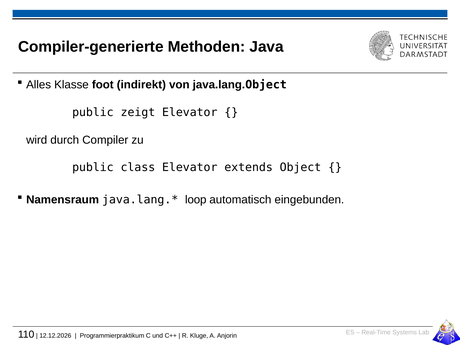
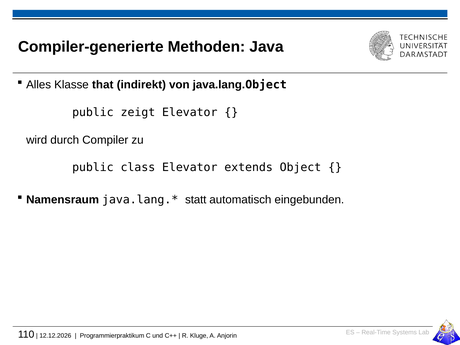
foot: foot -> that (103, 85)
loop: loop -> statt (196, 200)
